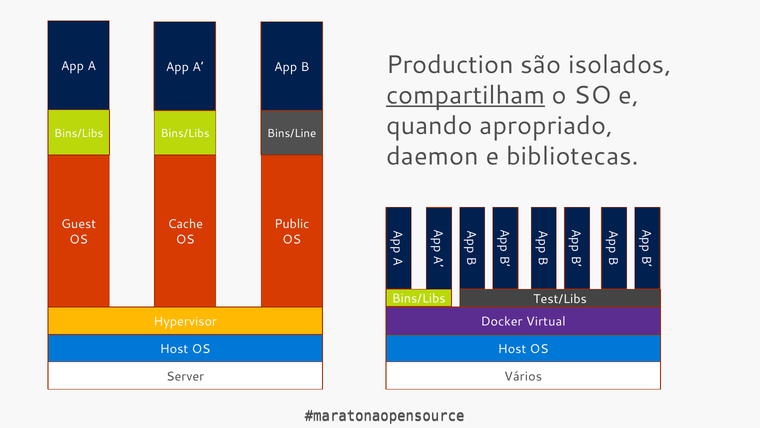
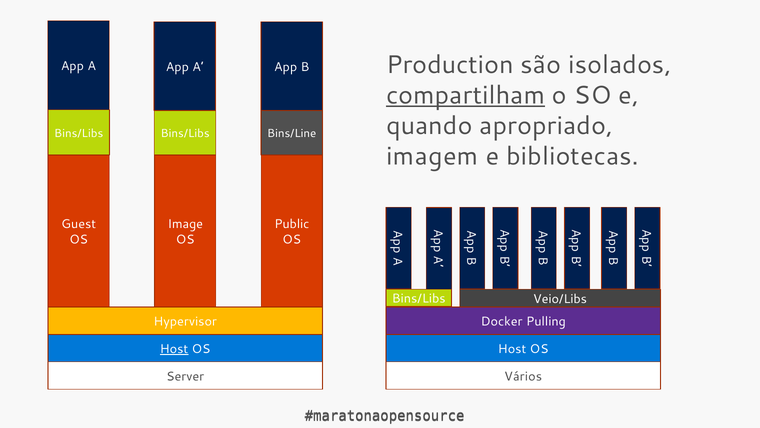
daemon: daemon -> imagem (432, 156)
Cache: Cache -> Image (185, 224)
Test/Libs: Test/Libs -> Veio/Libs (560, 299)
Virtual: Virtual -> Pulling (546, 321)
Host underline: none -> present (174, 349)
